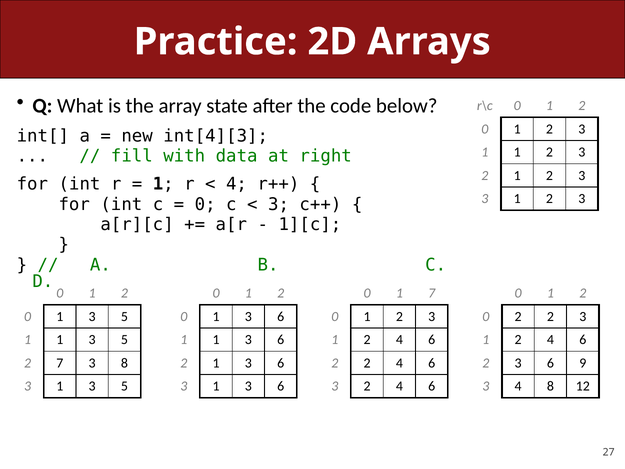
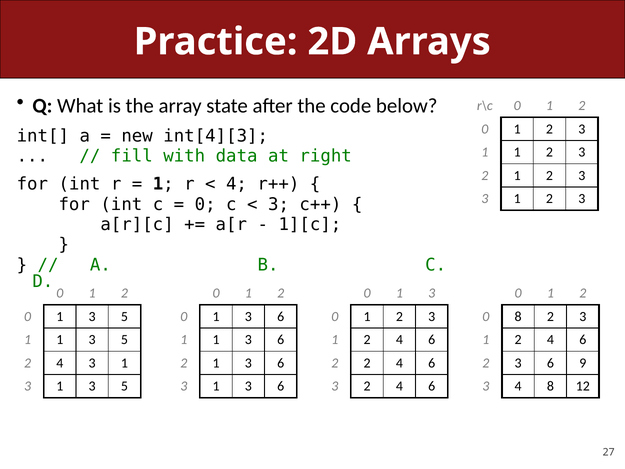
7: 7 -> 3 (432, 293)
0 2: 2 -> 8 (518, 316)
7: 7 -> 4 (60, 363)
8: 8 -> 1 (124, 363)
